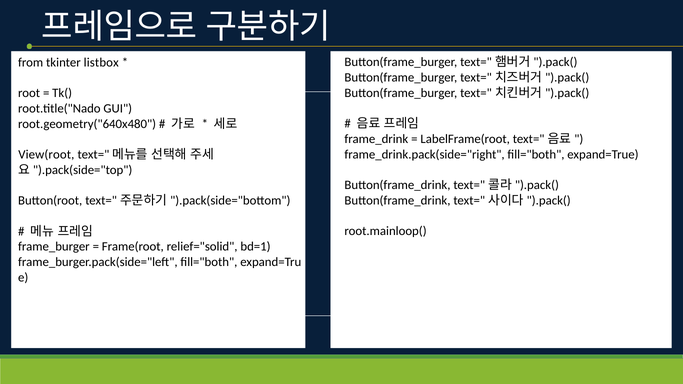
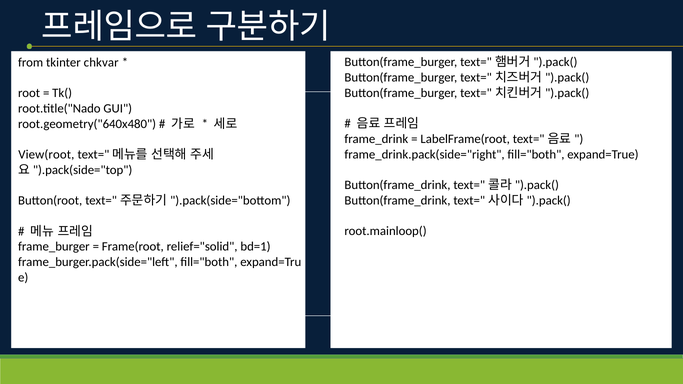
listbox: listbox -> chkvar (101, 62)
